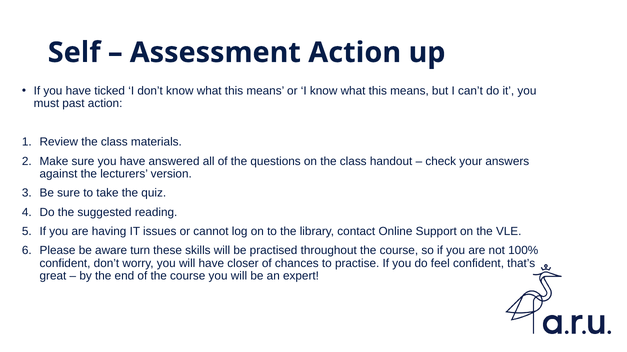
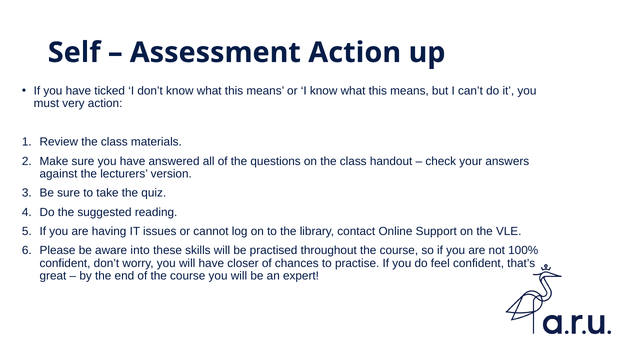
past: past -> very (73, 104)
turn: turn -> into (140, 251)
